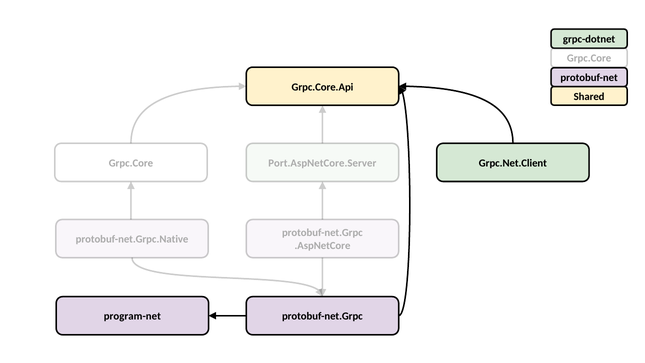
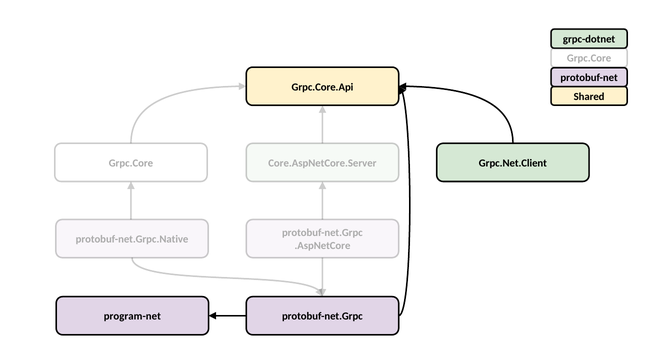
Port.AspNetCore.Server: Port.AspNetCore.Server -> Core.AspNetCore.Server (322, 163)
